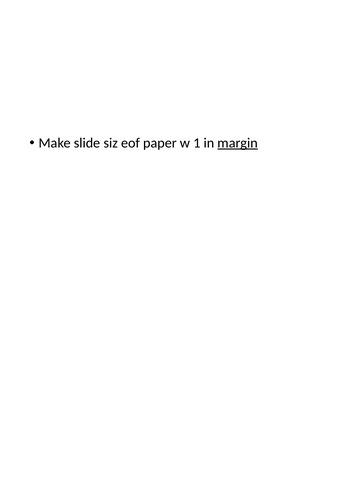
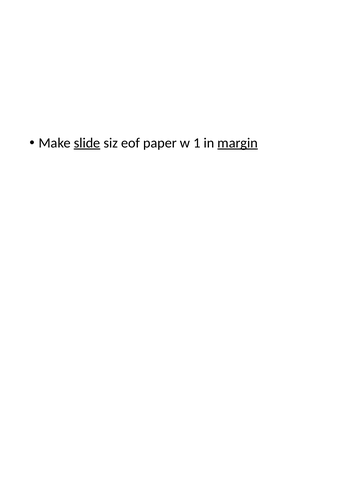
slide underline: none -> present (87, 143)
